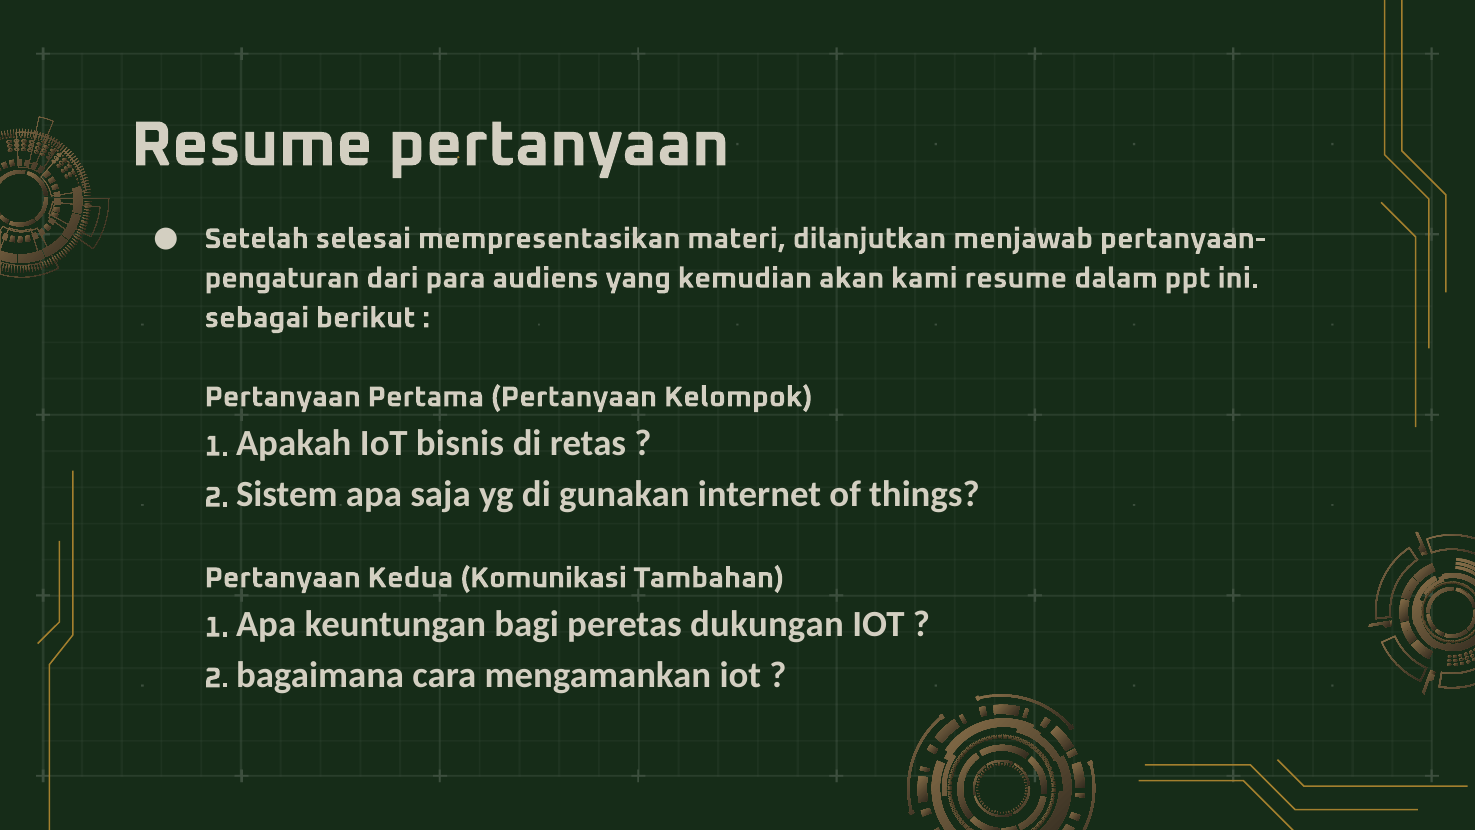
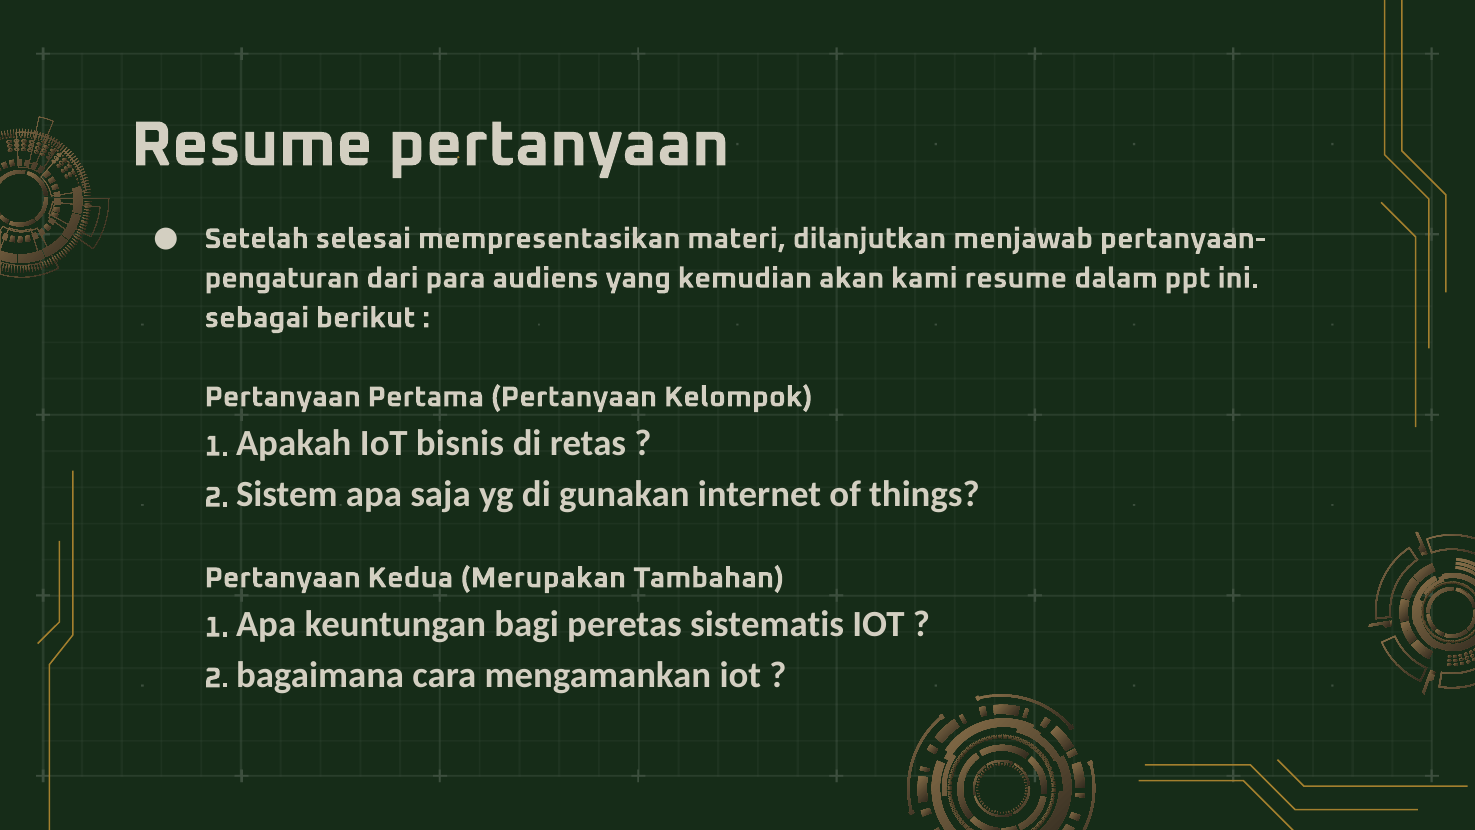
Komunikasi: Komunikasi -> Merupakan (543, 578)
dukungan: dukungan -> sistematis (767, 624)
